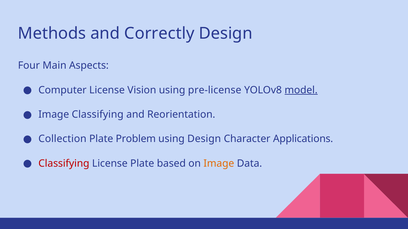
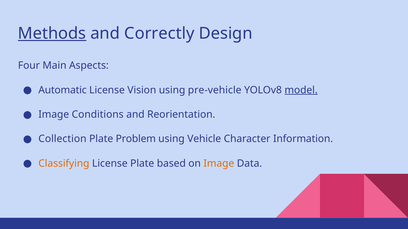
Methods underline: none -> present (52, 33)
Computer: Computer -> Automatic (63, 90)
pre-license: pre-license -> pre-vehicle (215, 90)
Image Classifying: Classifying -> Conditions (98, 115)
using Design: Design -> Vehicle (204, 139)
Applications: Applications -> Information (303, 139)
Classifying colour: red -> orange (64, 164)
